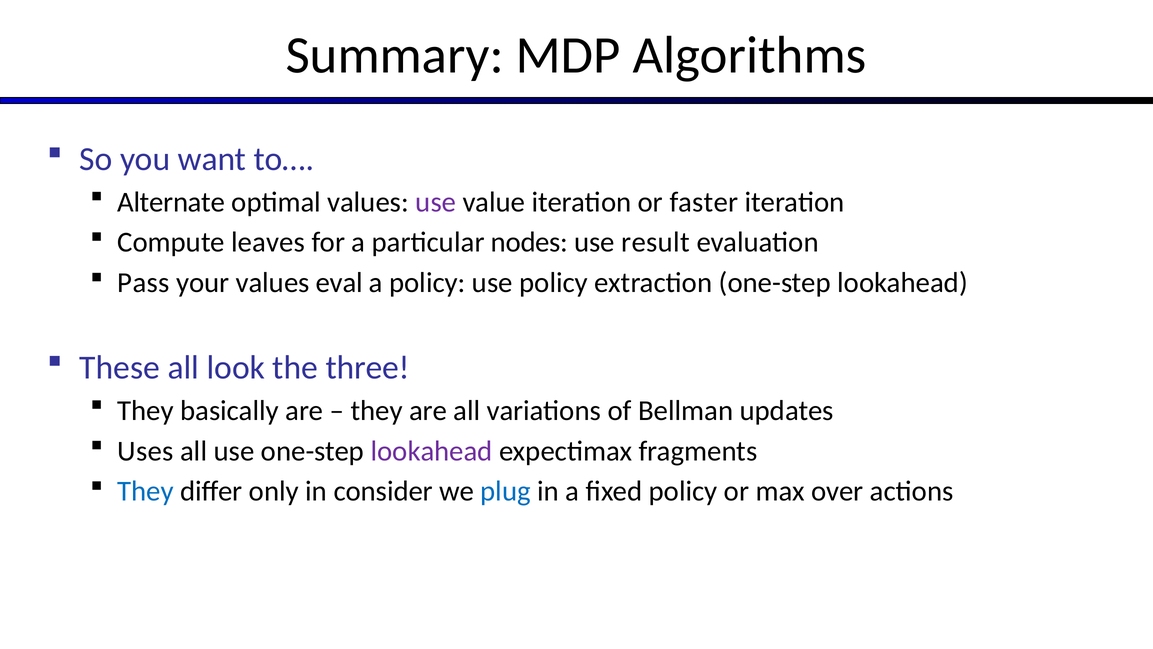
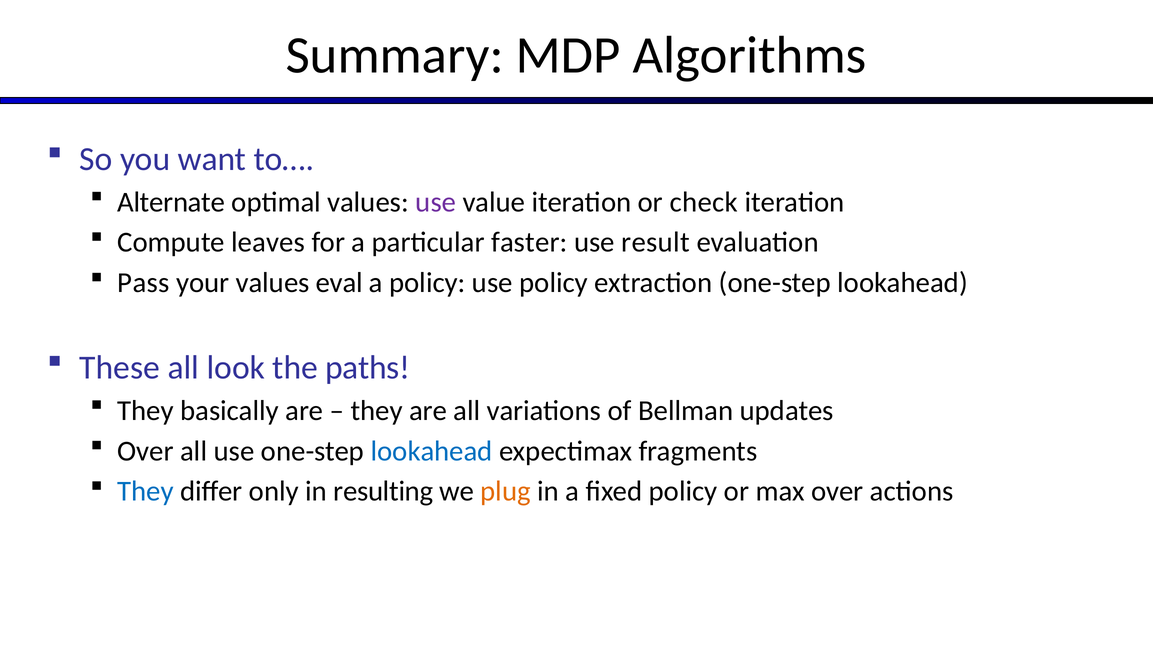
faster: faster -> check (704, 202)
nodes: nodes -> faster (529, 242)
three: three -> paths (368, 367)
Uses: Uses -> Over (146, 451)
lookahead colour: purple -> blue (432, 451)
consider: consider -> resulting (383, 491)
plug colour: blue -> orange (506, 491)
